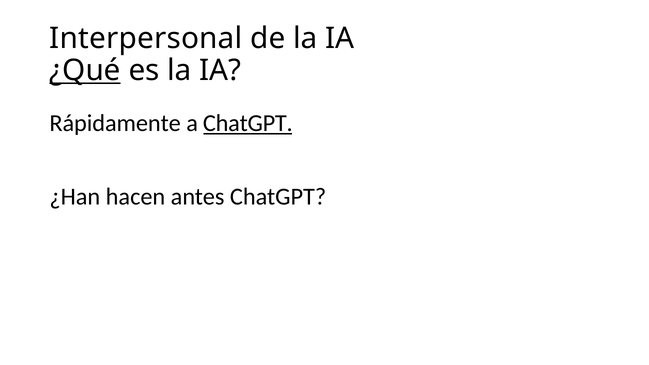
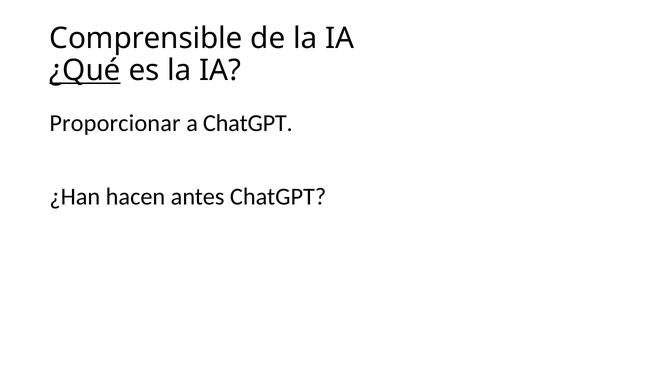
Interpersonal: Interpersonal -> Comprensible (146, 38)
Rápidamente: Rápidamente -> Proporcionar (115, 123)
ChatGPT underline: present -> none (248, 123)
